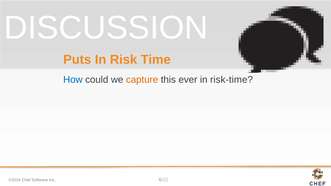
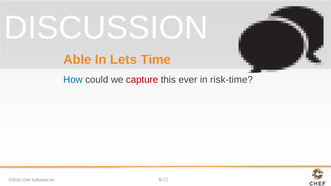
Puts: Puts -> Able (77, 60)
Risk: Risk -> Lets (123, 60)
capture colour: orange -> red (142, 80)
